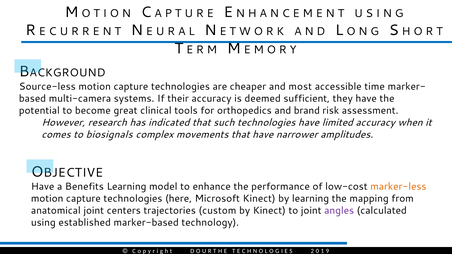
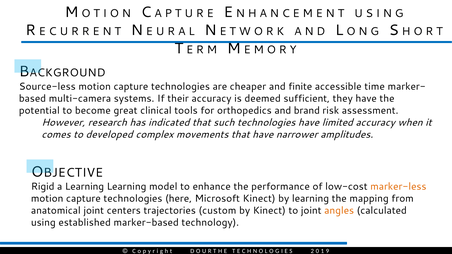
most: most -> finite (300, 86)
biosignals: biosignals -> developed (109, 135)
Have: Have -> Rigid (43, 187)
a Benefits: Benefits -> Learning (84, 187)
angles colour: purple -> orange (339, 211)
